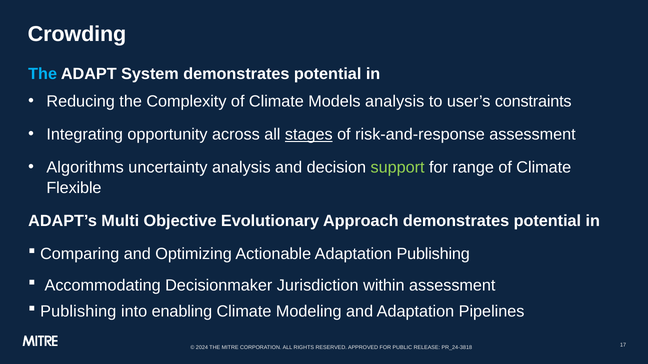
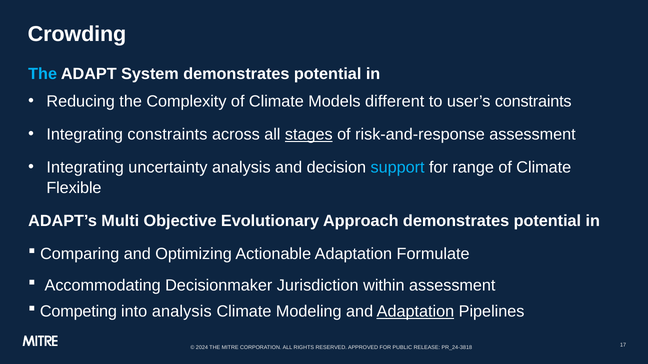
Models analysis: analysis -> different (395, 102)
Integrating opportunity: opportunity -> constraints (167, 135)
Algorithms: Algorithms -> Integrating (85, 167)
support colour: light green -> light blue (398, 167)
Adaptation Publishing: Publishing -> Formulate (433, 254)
Publishing: Publishing -> Competing (78, 312)
into enabling: enabling -> analysis (182, 312)
Adaptation underline: none -> present (415, 312)
